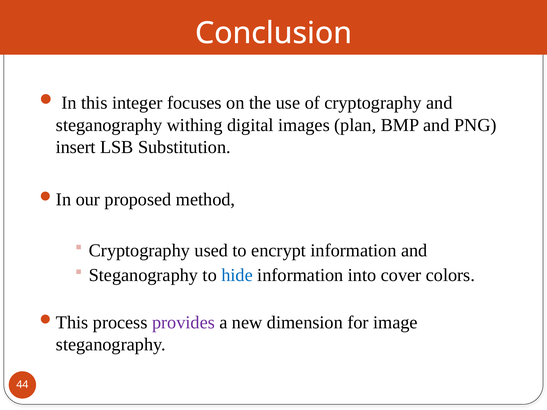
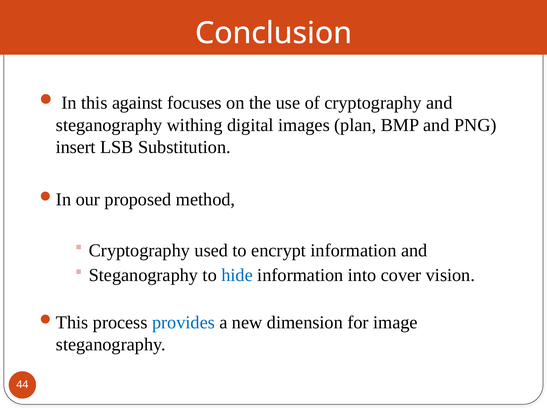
integer: integer -> against (137, 103)
colors: colors -> vision (450, 275)
provides colour: purple -> blue (183, 323)
